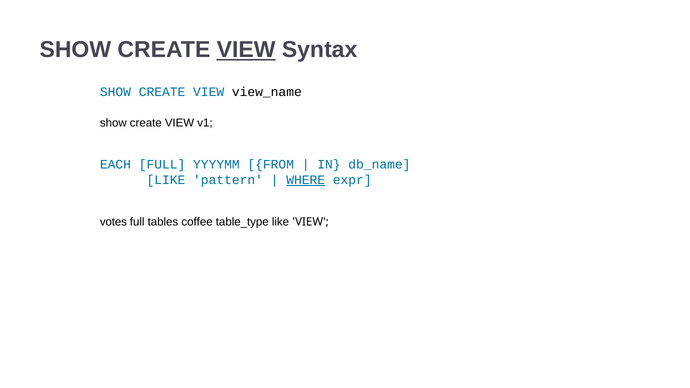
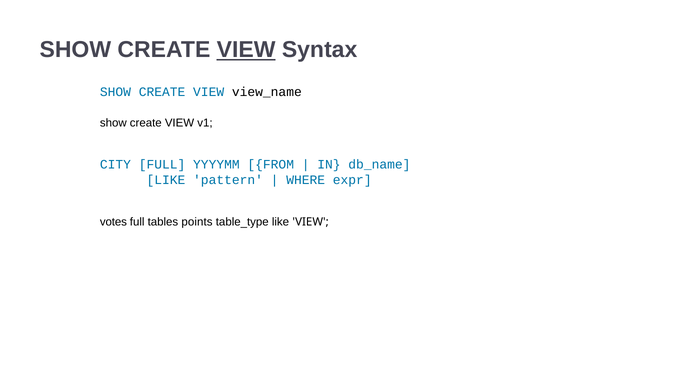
EACH: EACH -> CITY (115, 164)
WHERE underline: present -> none (306, 180)
coffee: coffee -> points (197, 222)
